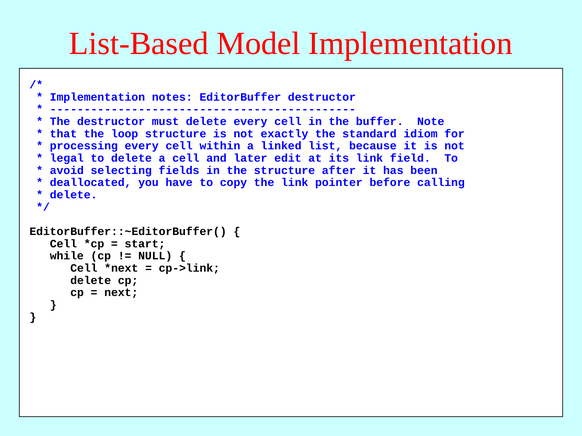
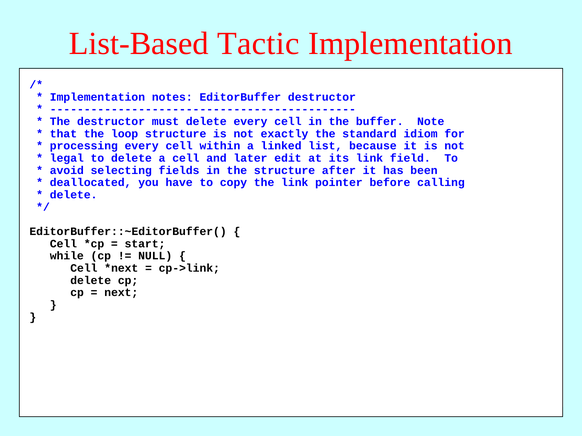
Model: Model -> Tactic (258, 43)
